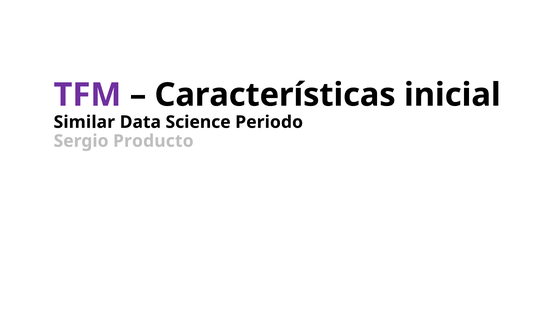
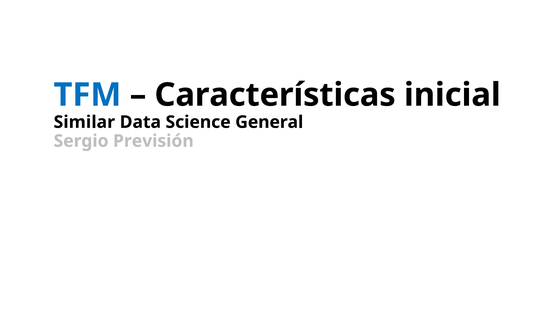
TFM colour: purple -> blue (87, 95)
Periodo: Periodo -> General (269, 122)
Producto: Producto -> Previsión (153, 141)
